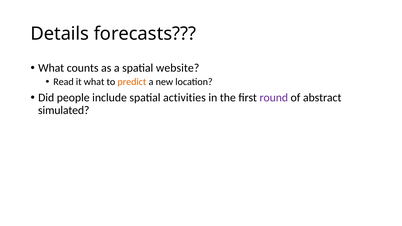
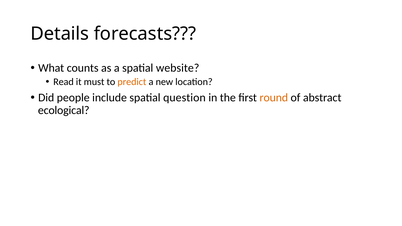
it what: what -> must (94, 82)
activities: activities -> question (184, 98)
round colour: purple -> orange (274, 98)
simulated: simulated -> ecological (64, 110)
